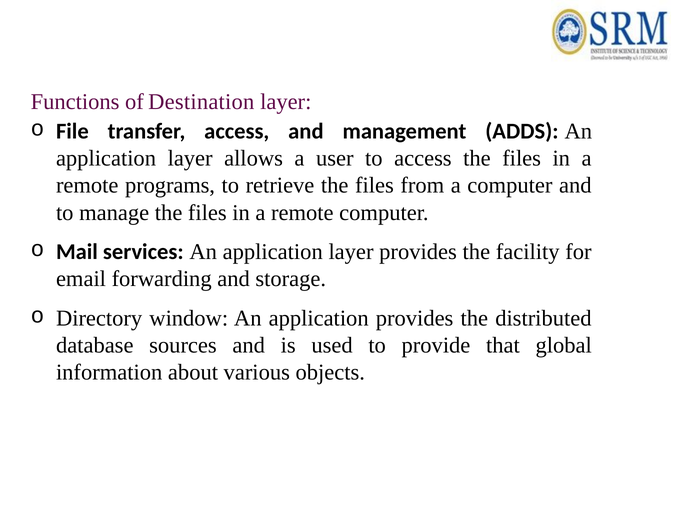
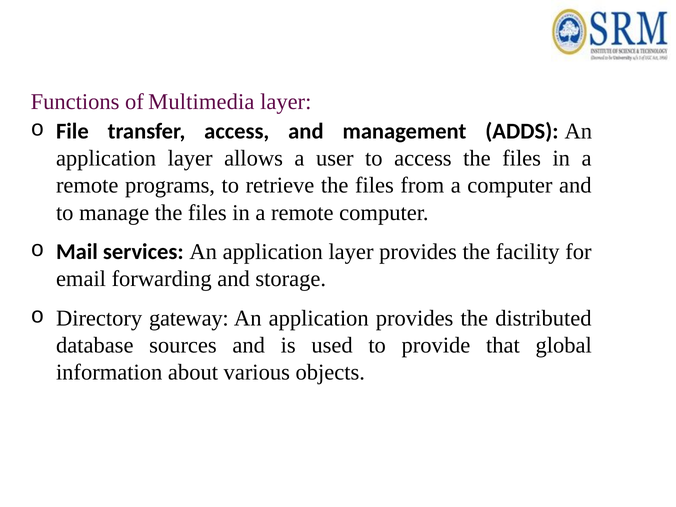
Destination: Destination -> Multimedia (201, 102)
window: window -> gateway (189, 318)
